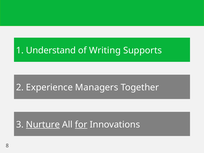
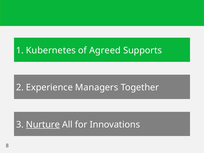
Understand: Understand -> Kubernetes (51, 50)
Writing: Writing -> Agreed (105, 50)
for underline: present -> none (81, 125)
